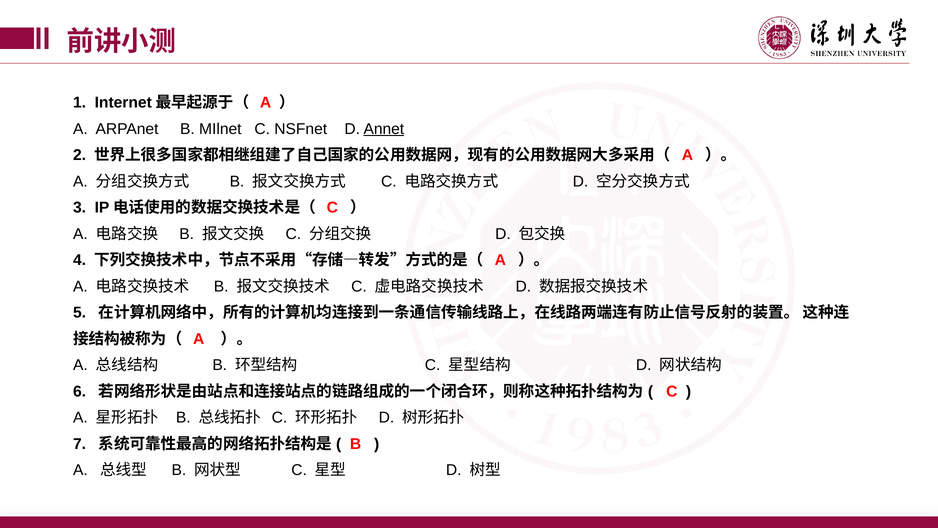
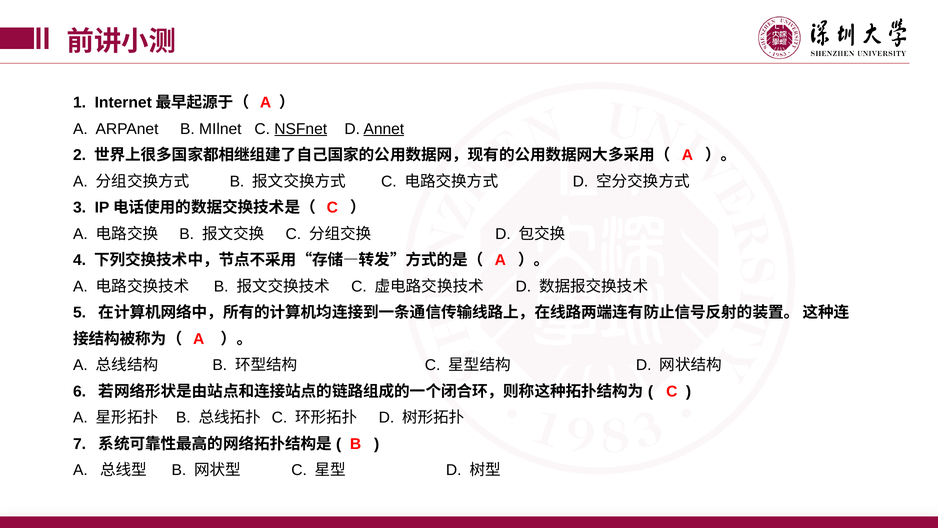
NSFnet underline: none -> present (301, 129)
